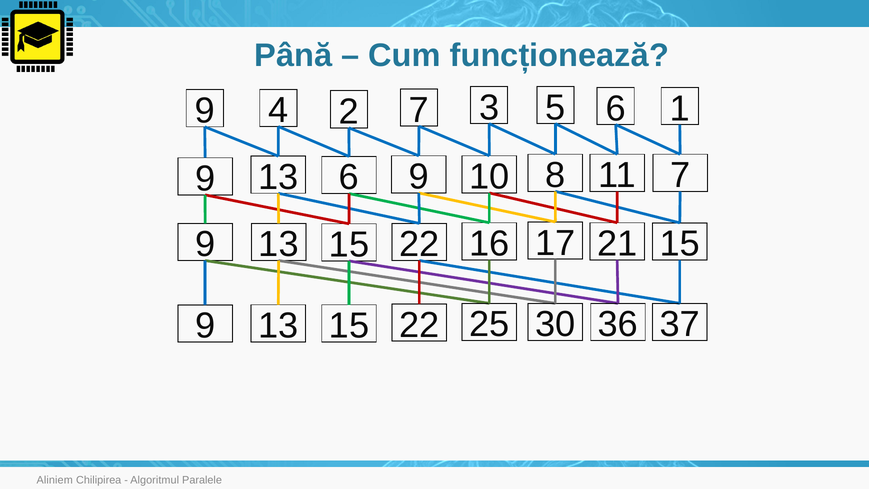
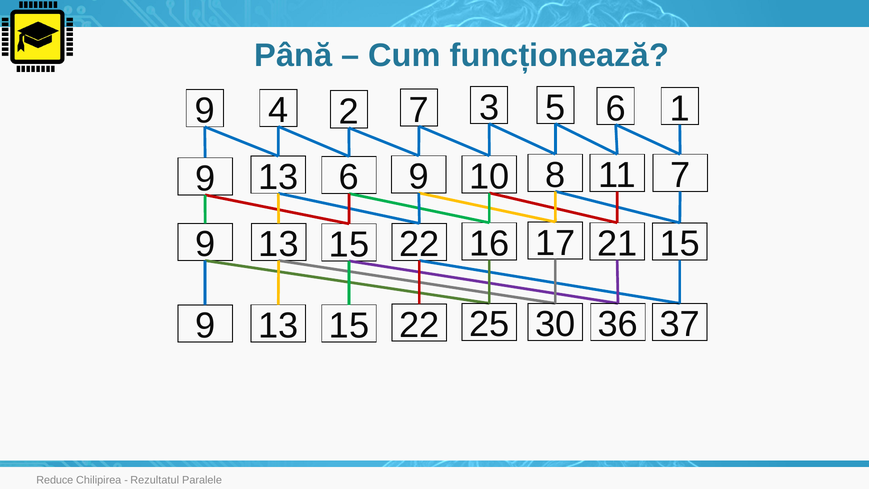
Aliniem: Aliniem -> Reduce (55, 480)
Algoritmul: Algoritmul -> Rezultatul (155, 480)
